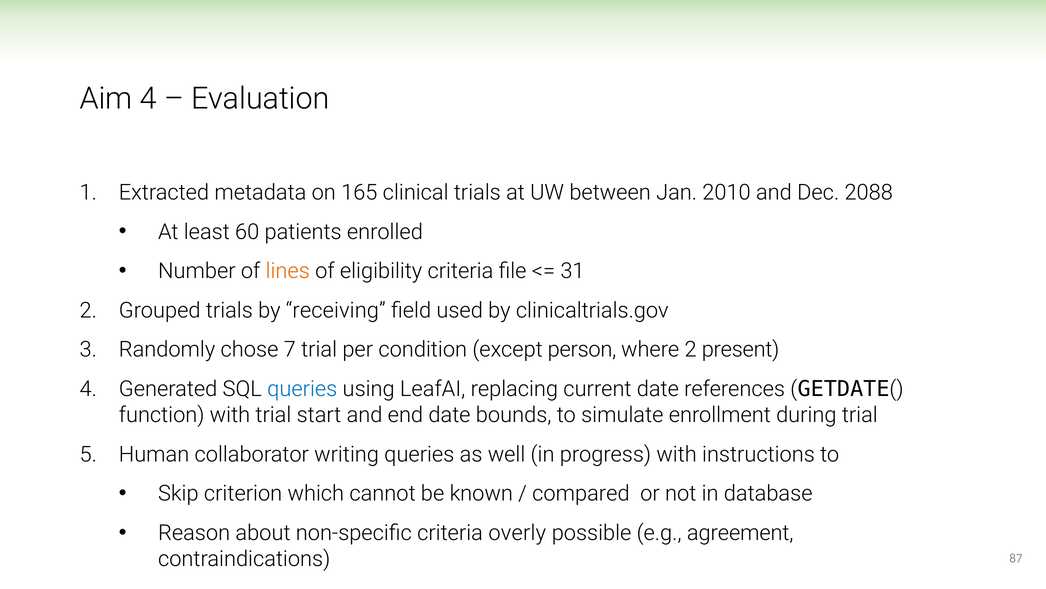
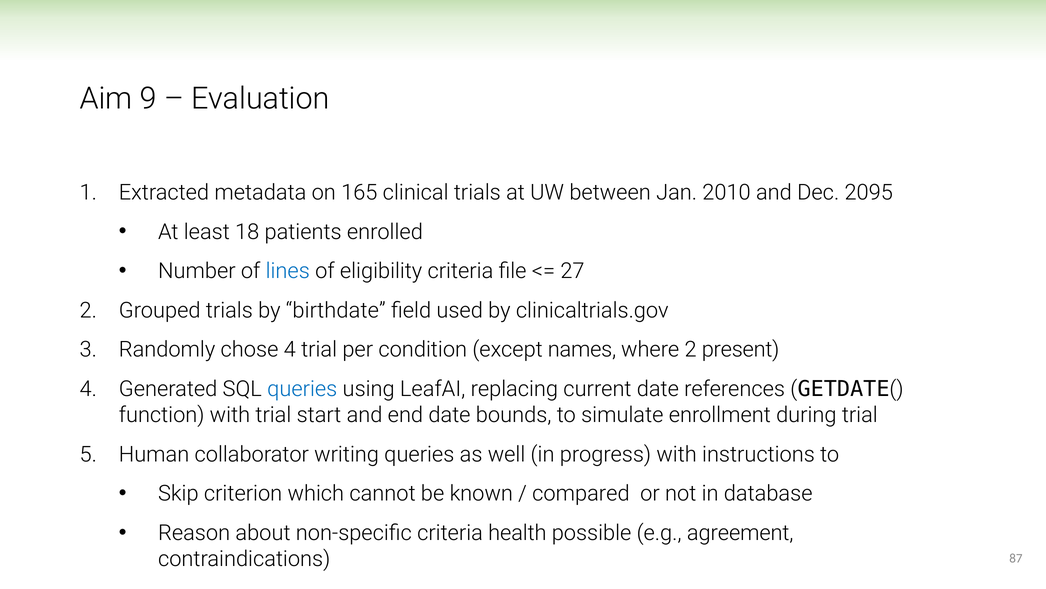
Aim 4: 4 -> 9 (148, 98)
2088: 2088 -> 2095 (869, 193)
60: 60 -> 18 (247, 232)
lines colour: orange -> blue (288, 271)
31: 31 -> 27 (573, 271)
receiving: receiving -> birthdate (336, 310)
chose 7: 7 -> 4 (290, 349)
person: person -> names (582, 349)
overly: overly -> health (517, 532)
